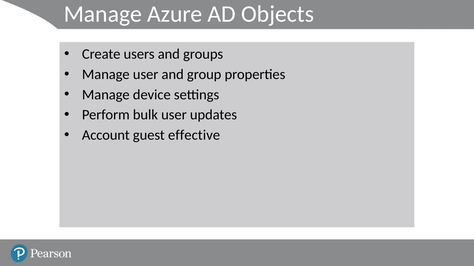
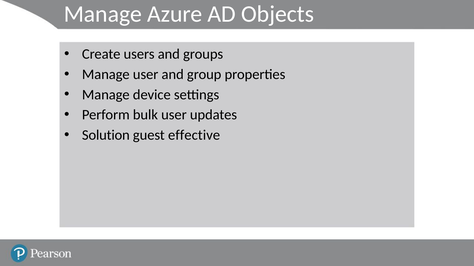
Account: Account -> Solution (106, 135)
